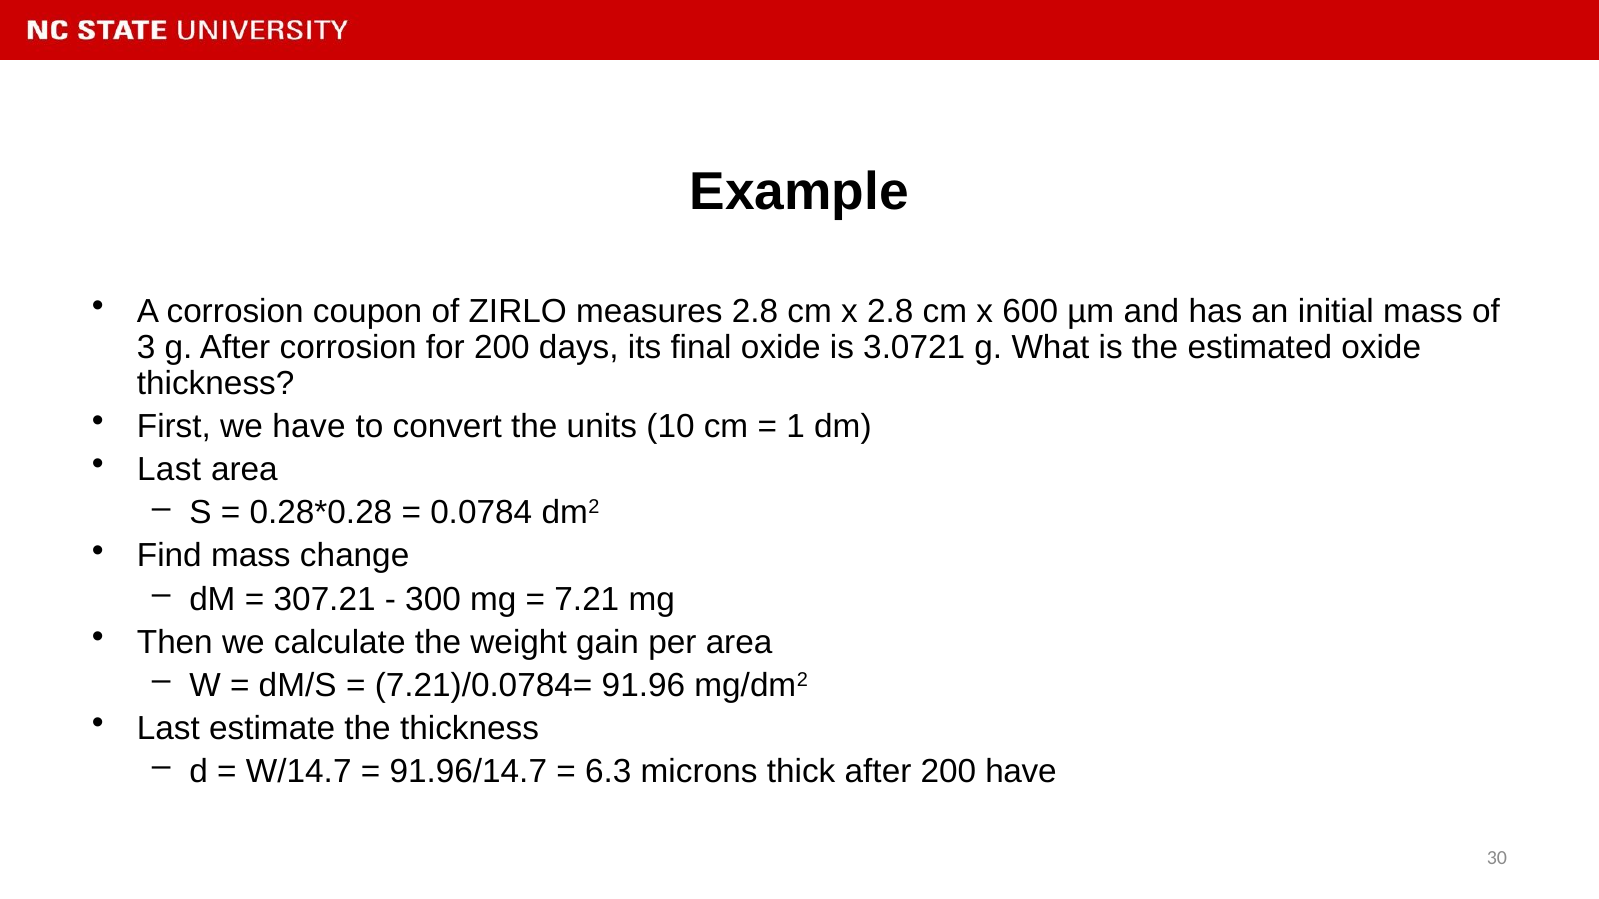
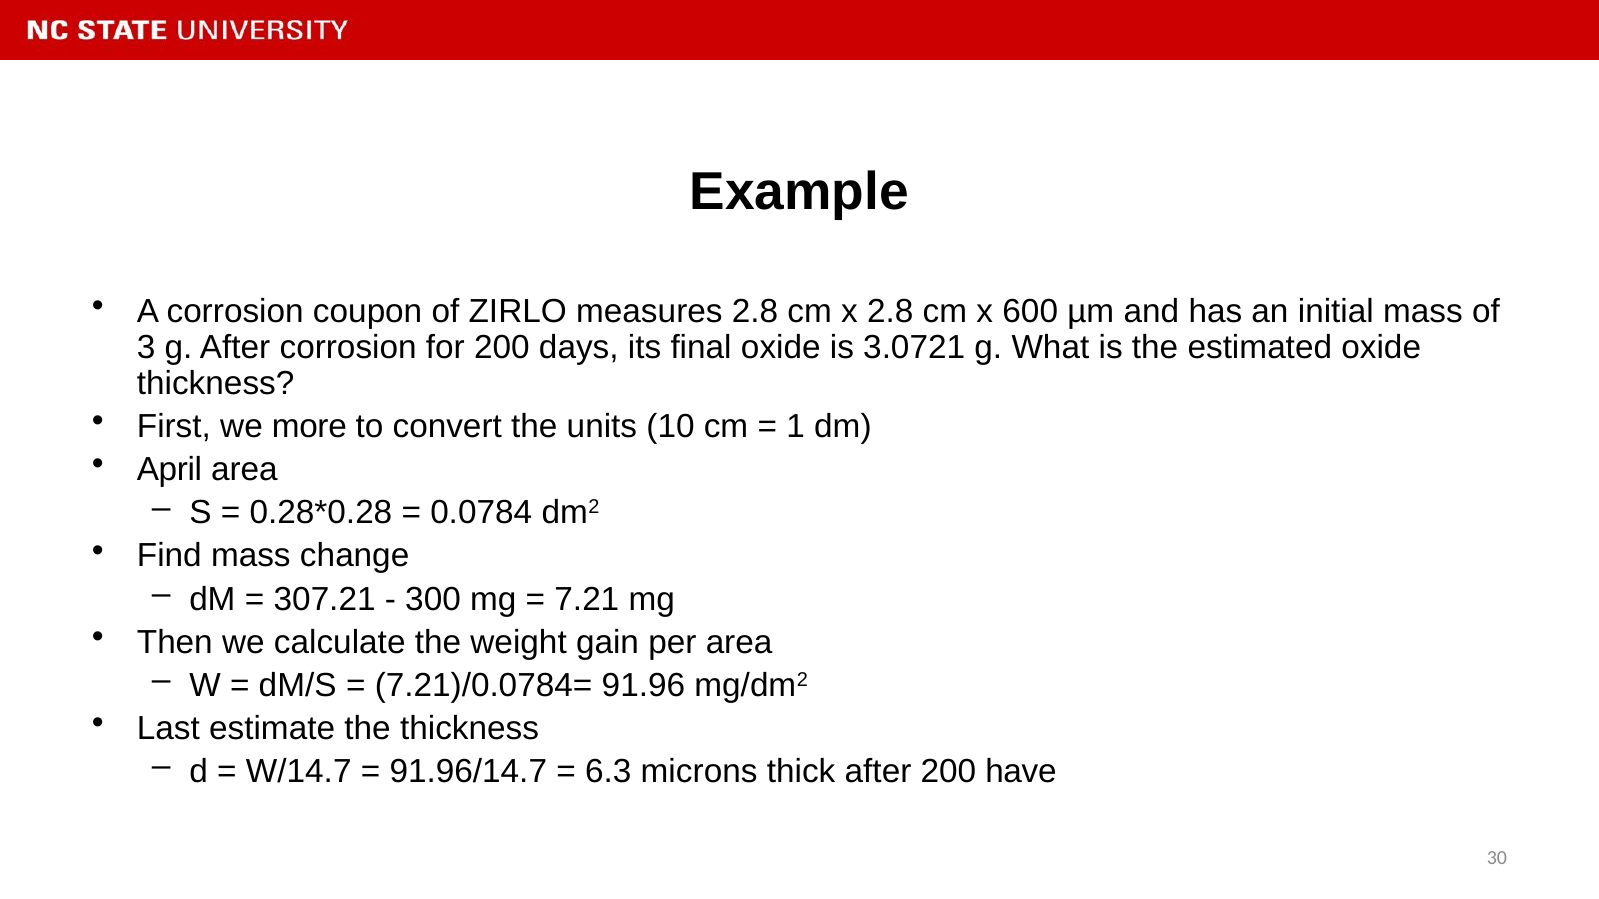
we have: have -> more (309, 427)
Last: Last -> April (169, 470)
